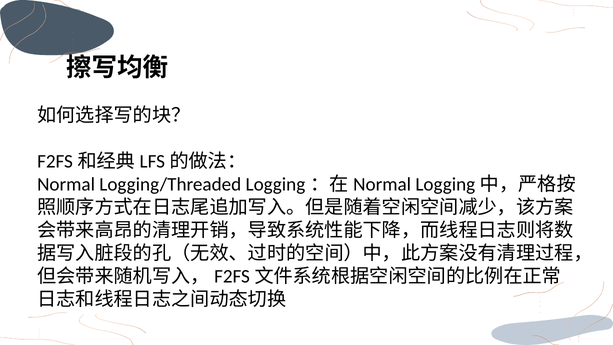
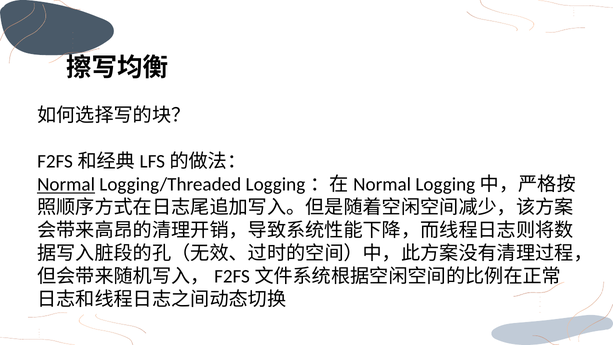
Normal underline: none -> present (66, 185)
